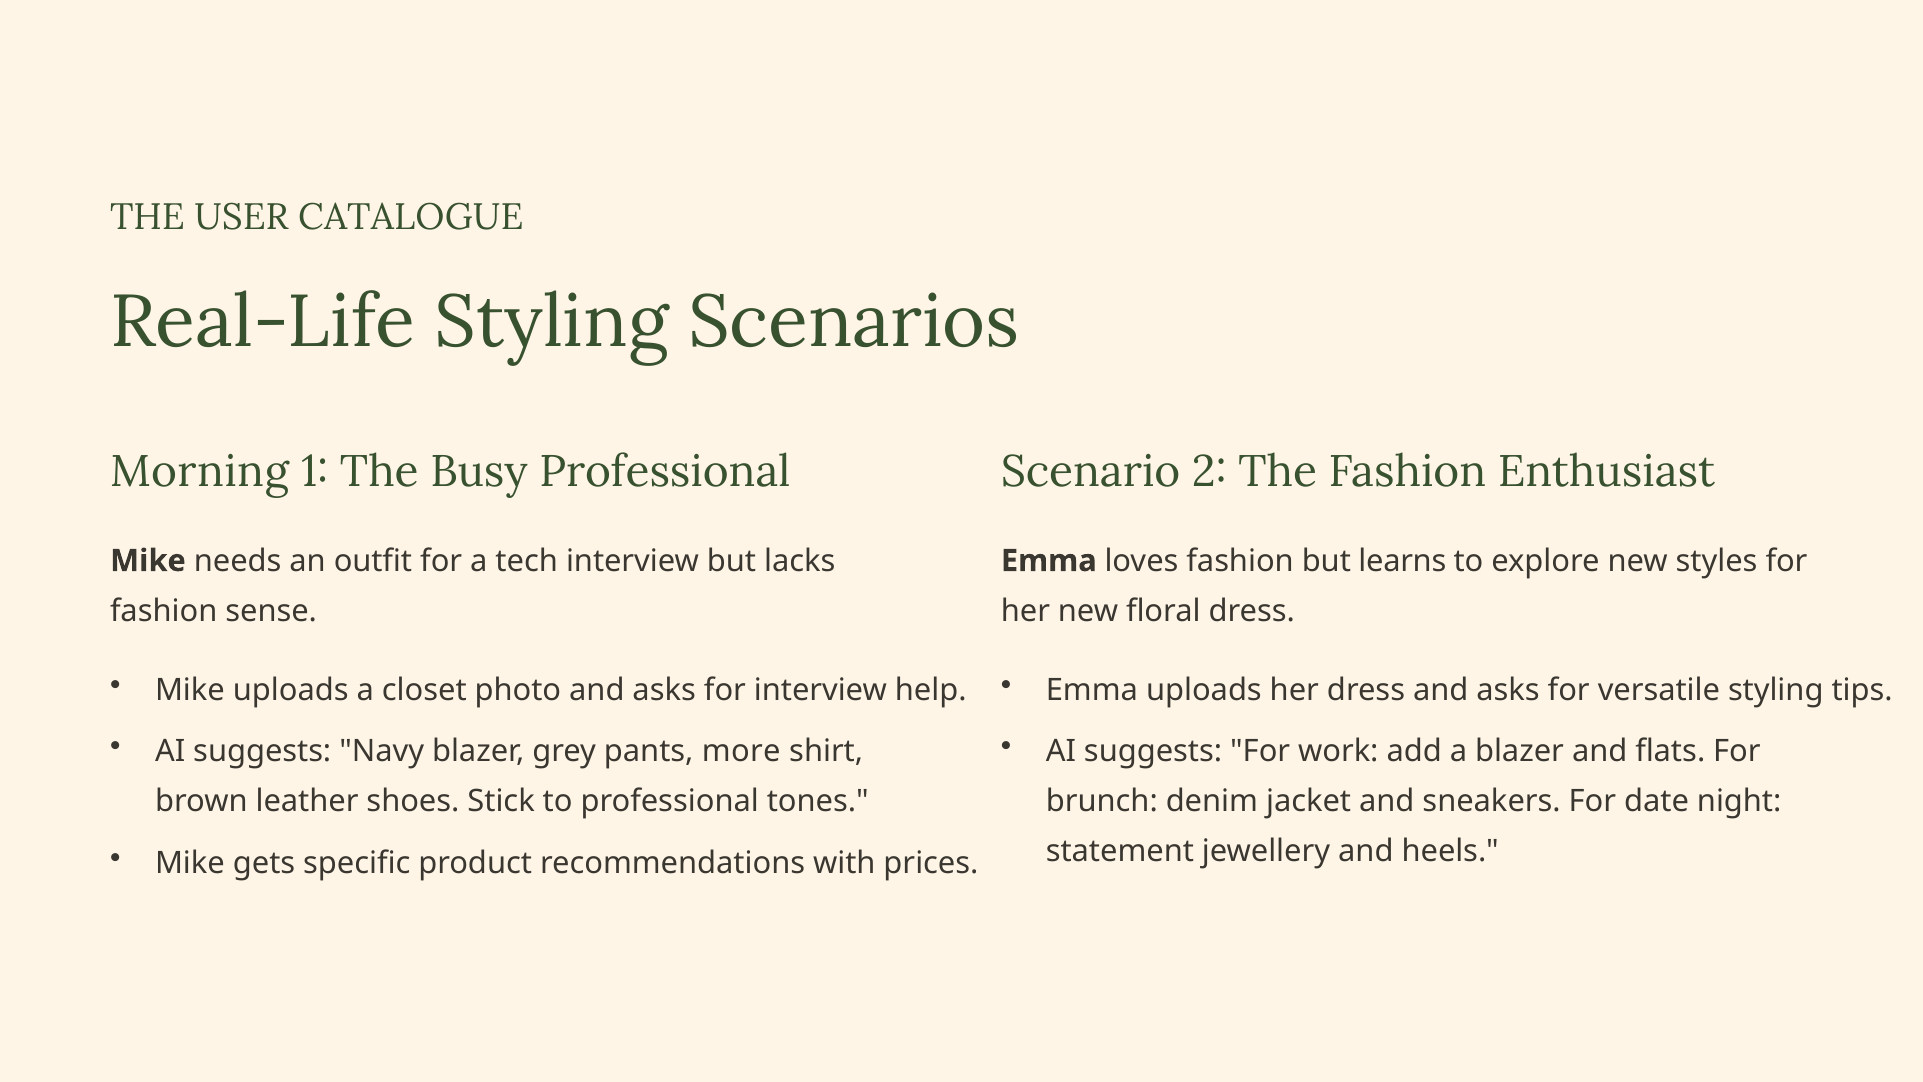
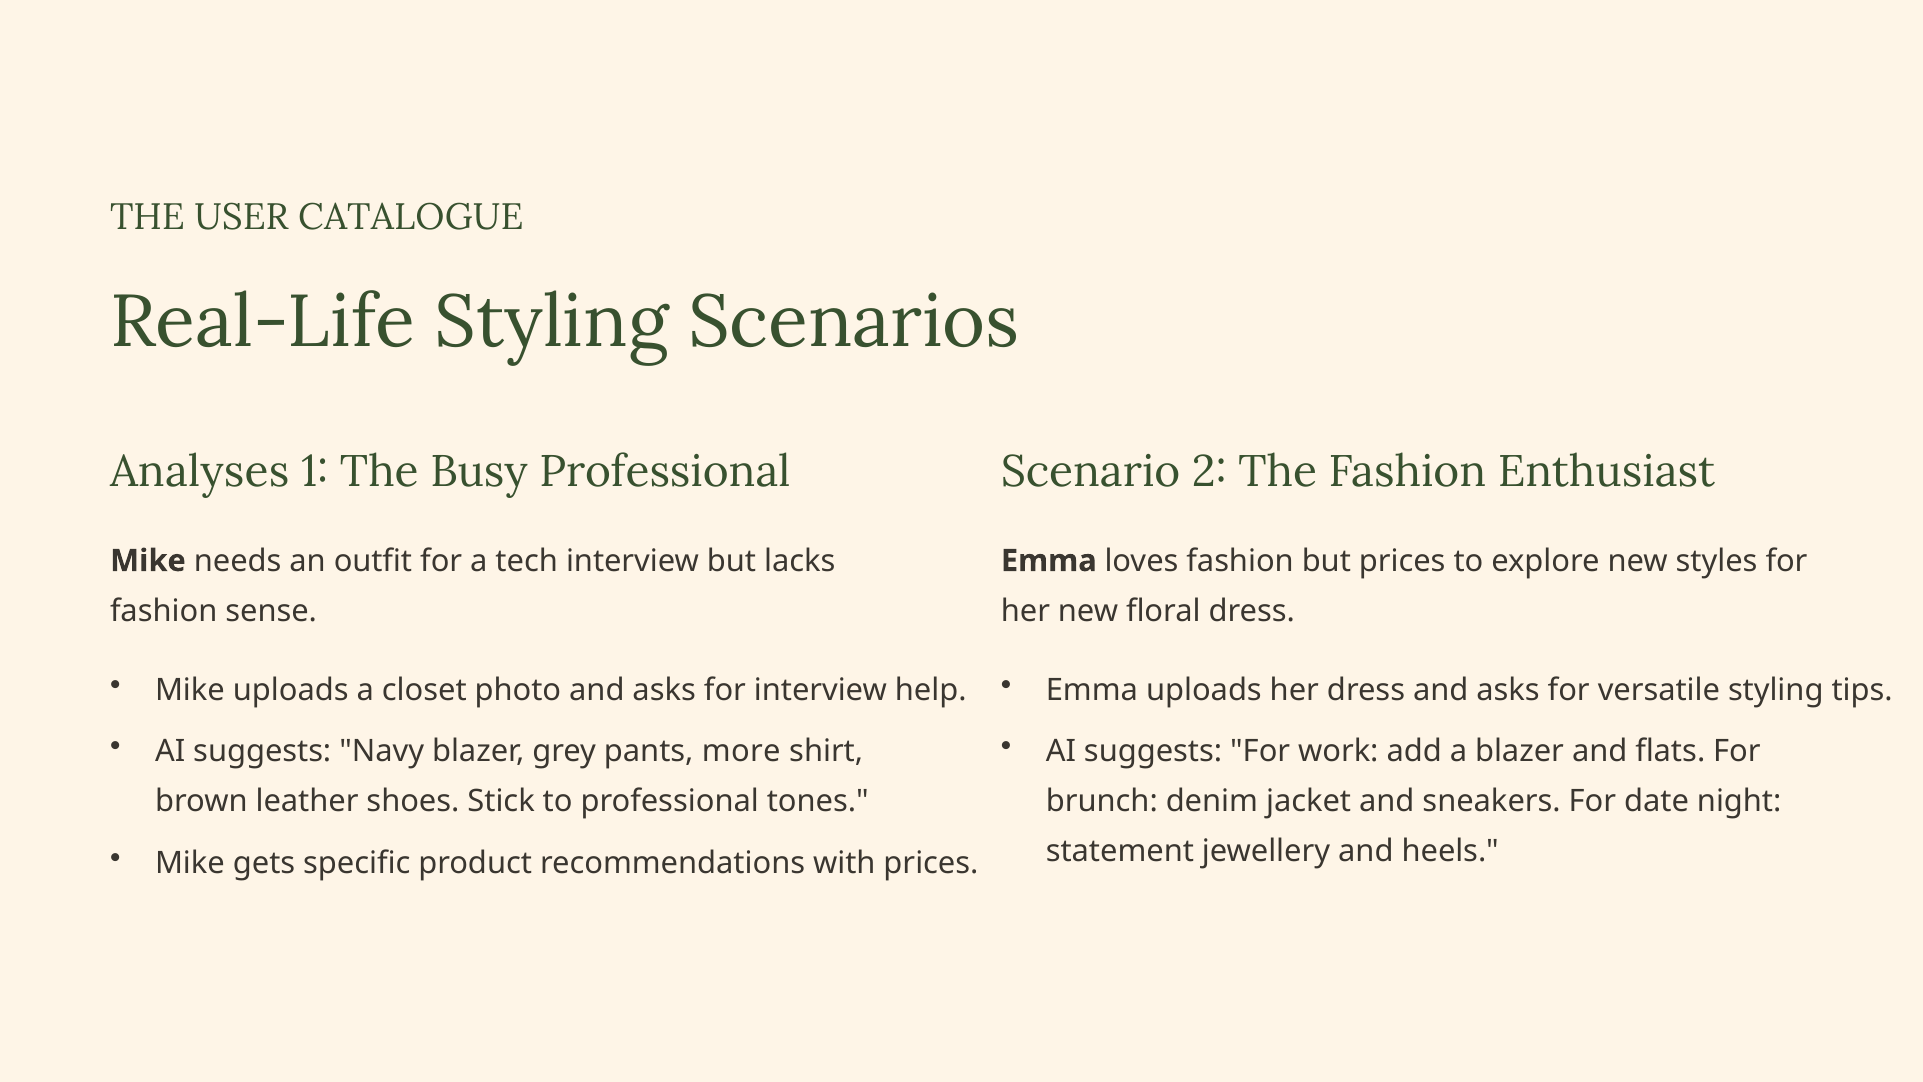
Morning: Morning -> Analyses (200, 472)
but learns: learns -> prices (1402, 561)
